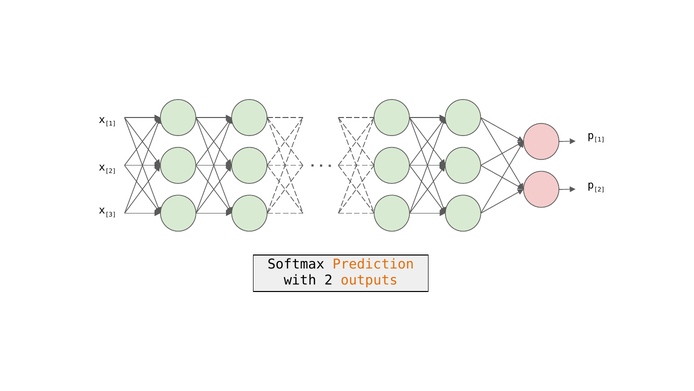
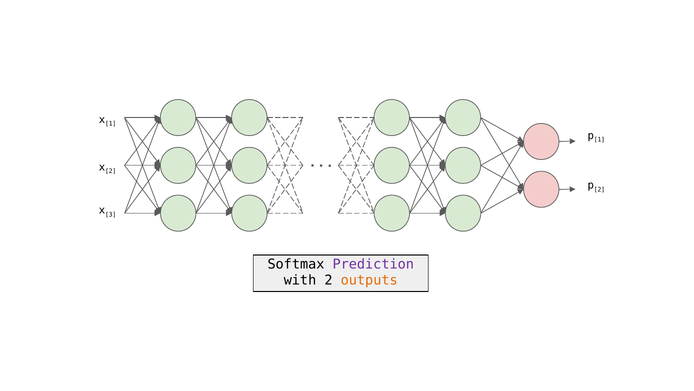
Prediction colour: orange -> purple (373, 264)
